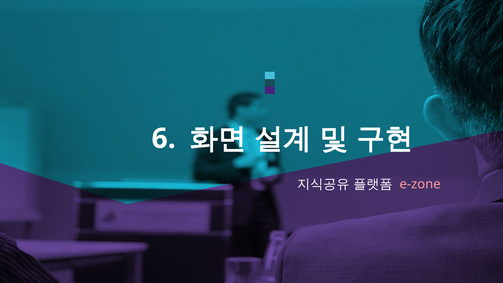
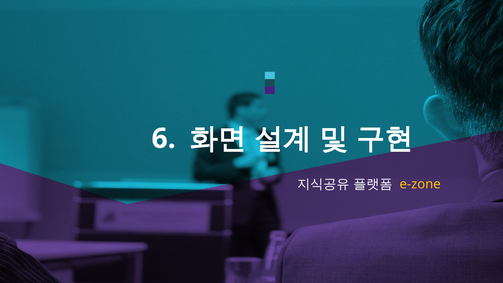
e-zone colour: pink -> yellow (420, 184)
